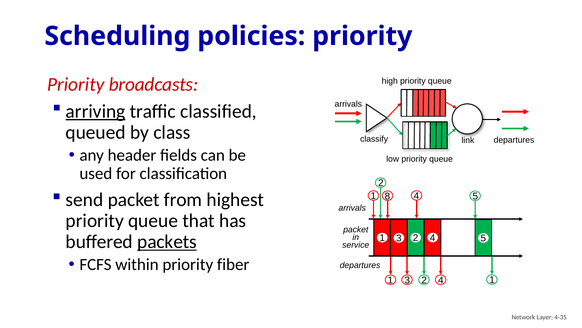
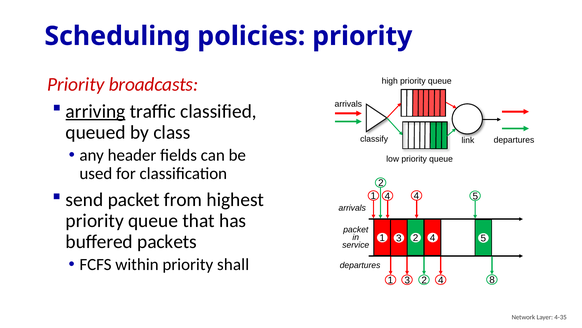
1 8: 8 -> 4 (387, 196)
packets underline: present -> none (167, 241)
fiber: fiber -> shall (233, 264)
4 1: 1 -> 8 (492, 279)
